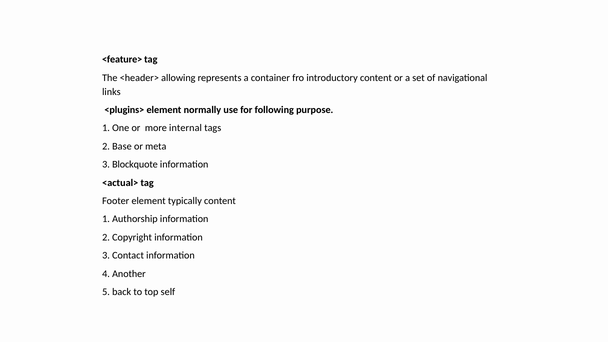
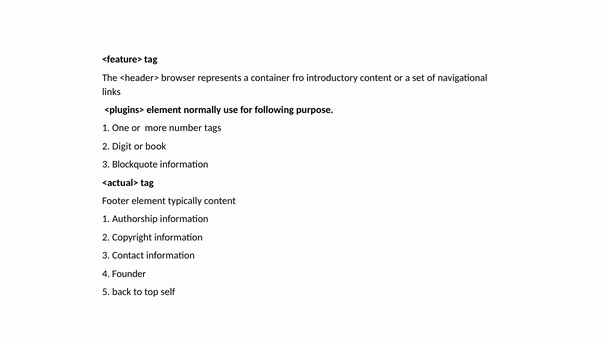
allowing: allowing -> browser (178, 78)
internal: internal -> number (186, 128)
Base: Base -> Digit (122, 146)
meta: meta -> book (156, 146)
Another: Another -> Founder (129, 274)
